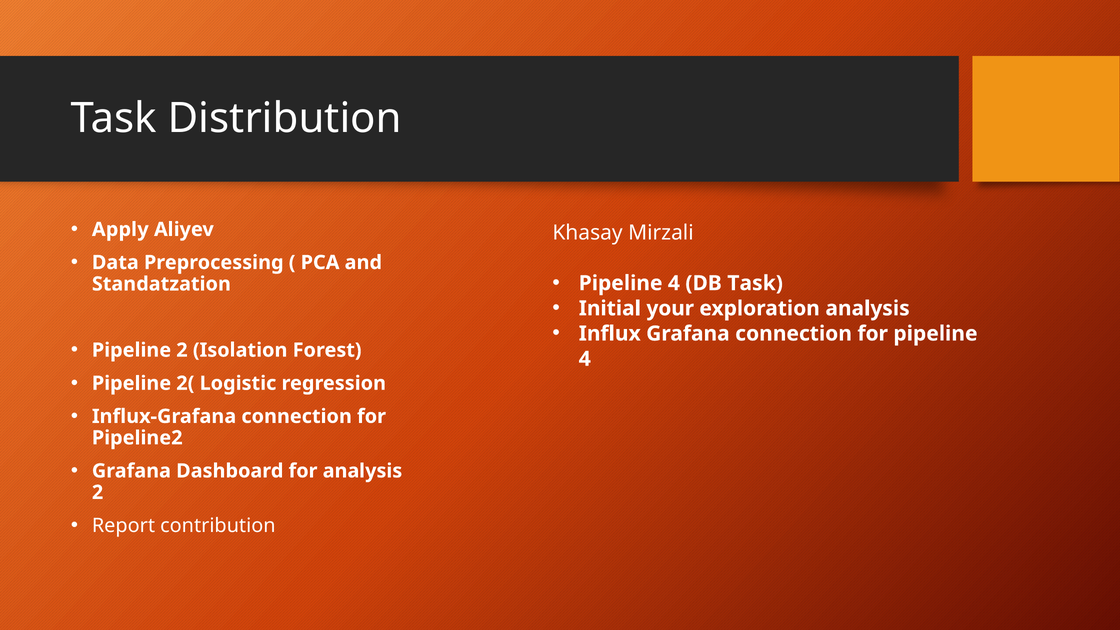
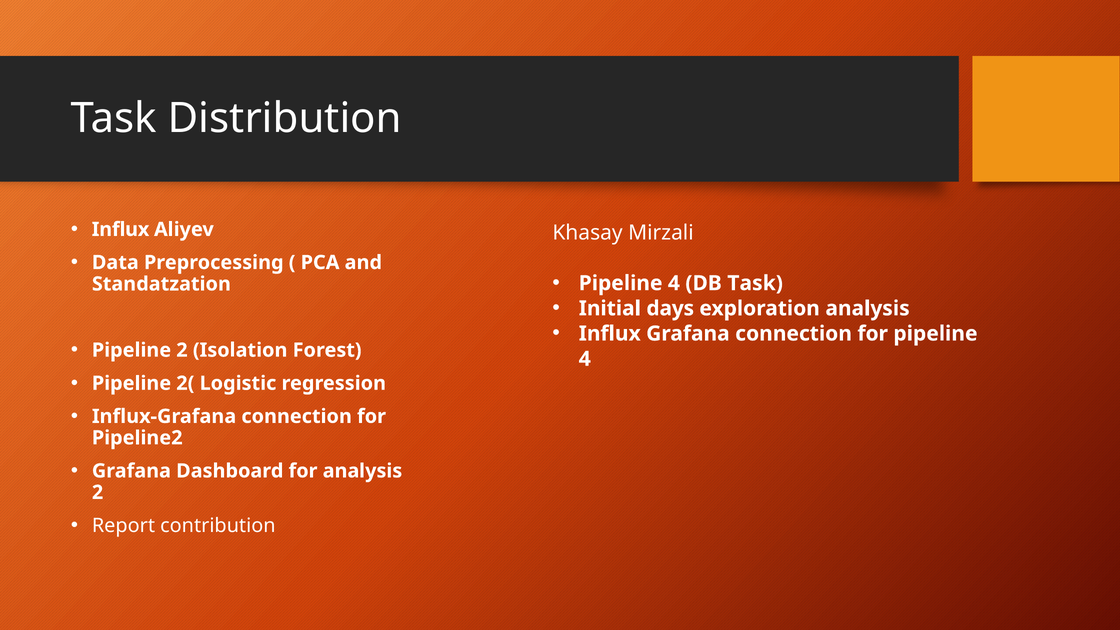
Apply: Apply -> Influx (120, 229)
your: your -> days (670, 308)
